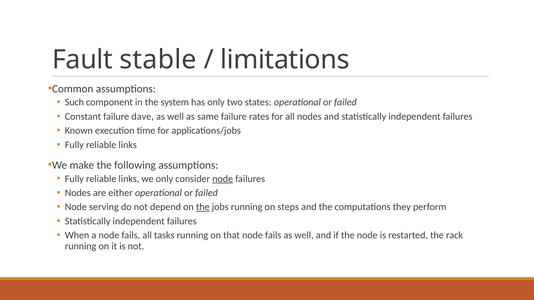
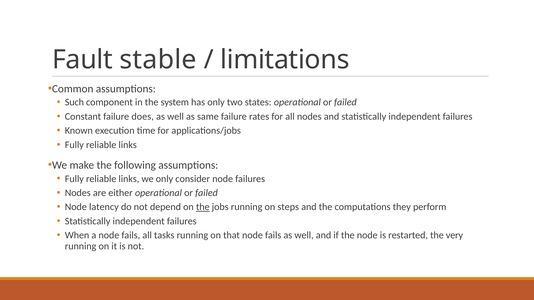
dave: dave -> does (143, 117)
node underline: present -> none (223, 179)
serving: serving -> latency (104, 207)
rack: rack -> very (454, 236)
